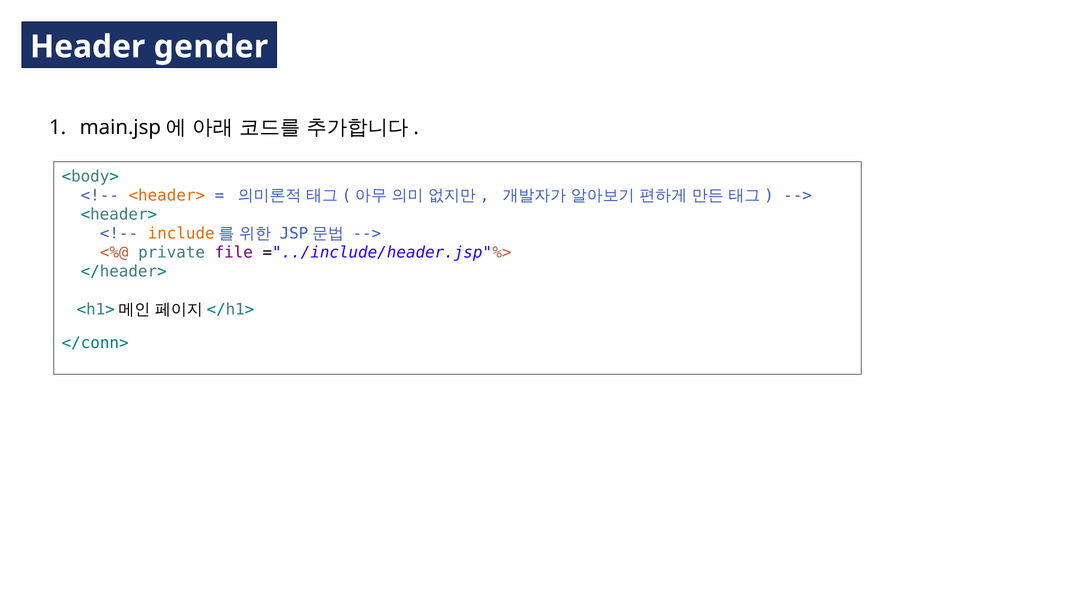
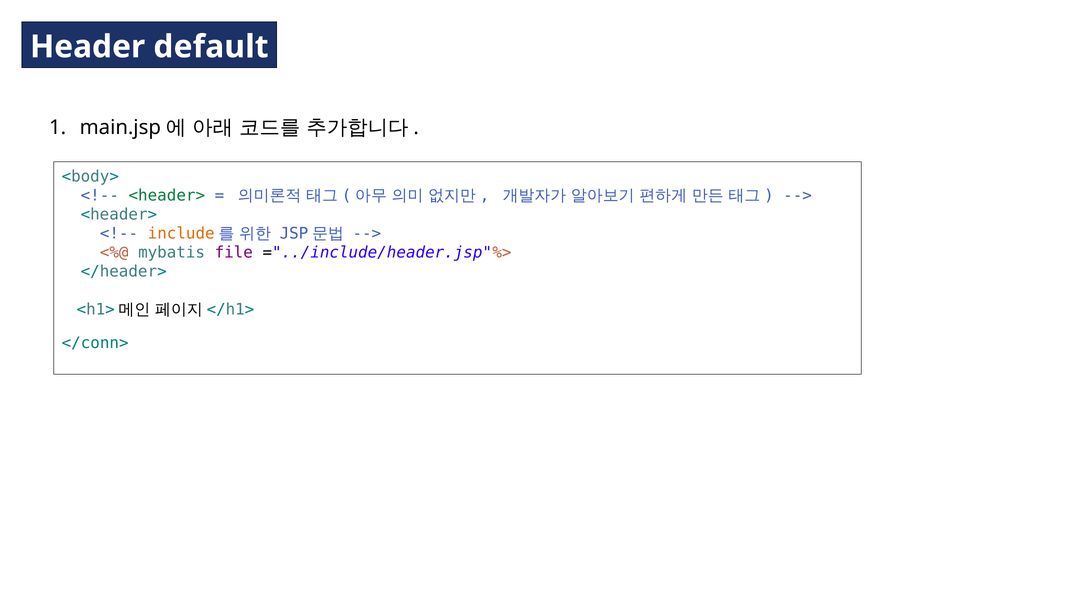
gender: gender -> default (211, 47)
<header> colour: orange -> green (167, 195)
private: private -> mybatis (172, 253)
